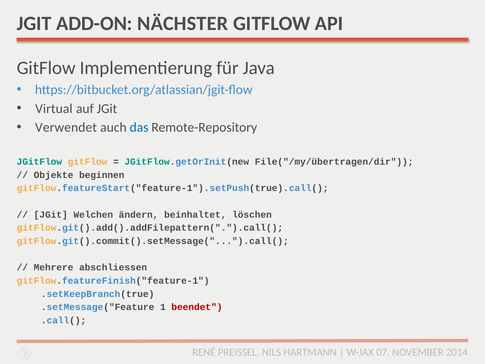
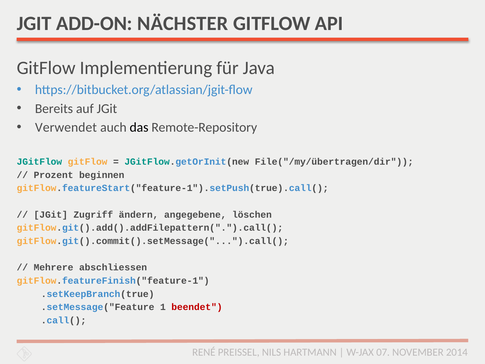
Virtual: Virtual -> Bereits (54, 108)
das colour: blue -> black (139, 127)
Objekte: Objekte -> Prozent (54, 175)
Welchen: Welchen -> Zugriff (93, 214)
beinhaltet: beinhaltet -> angegebene (195, 214)
